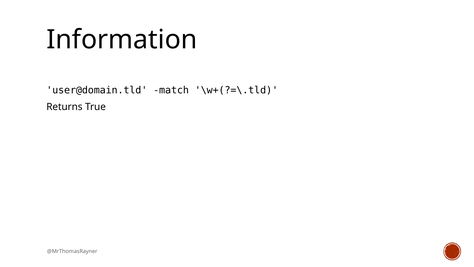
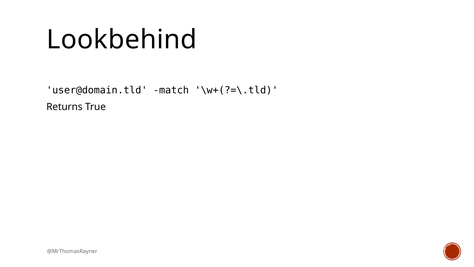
Information: Information -> Lookbehind (122, 39)
